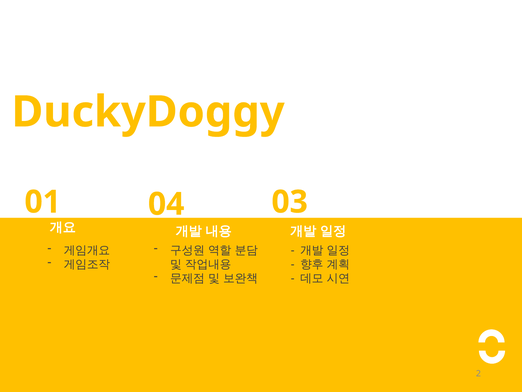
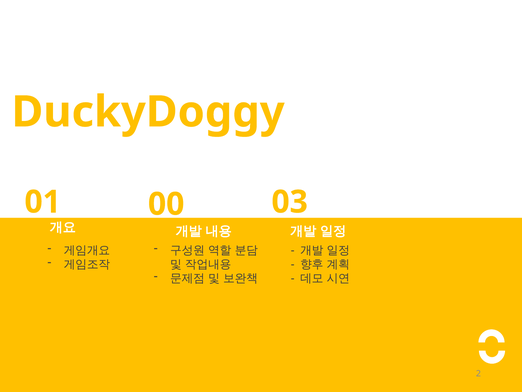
04: 04 -> 00 (166, 204)
